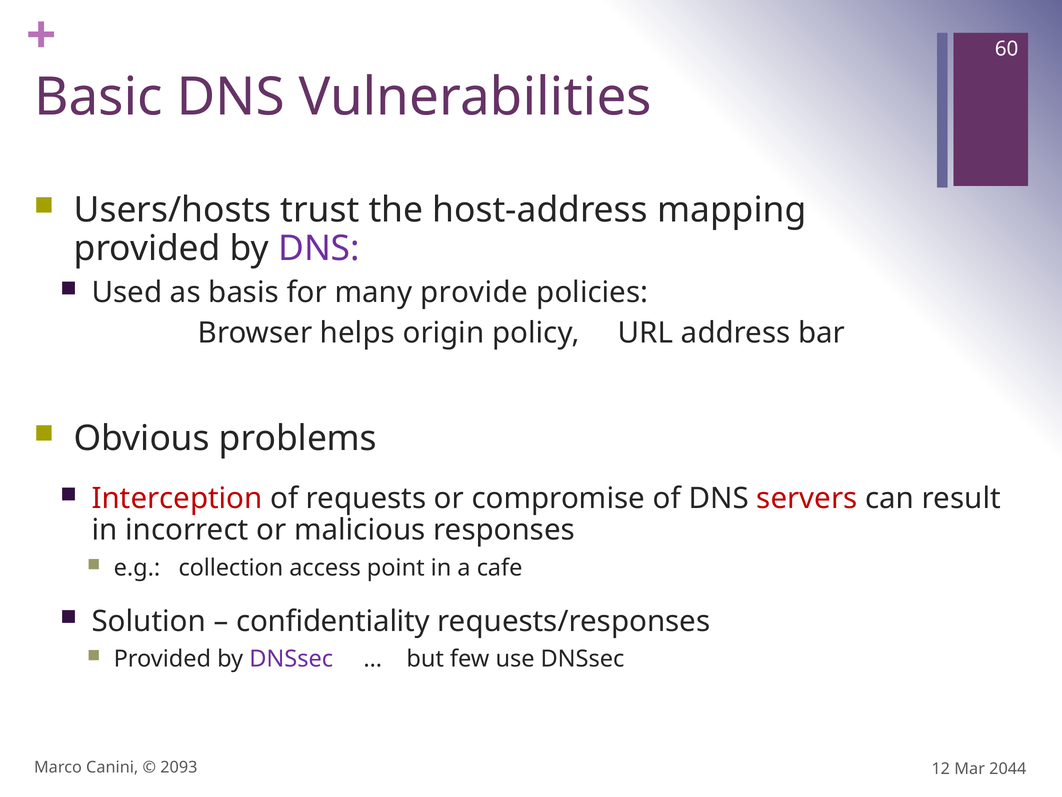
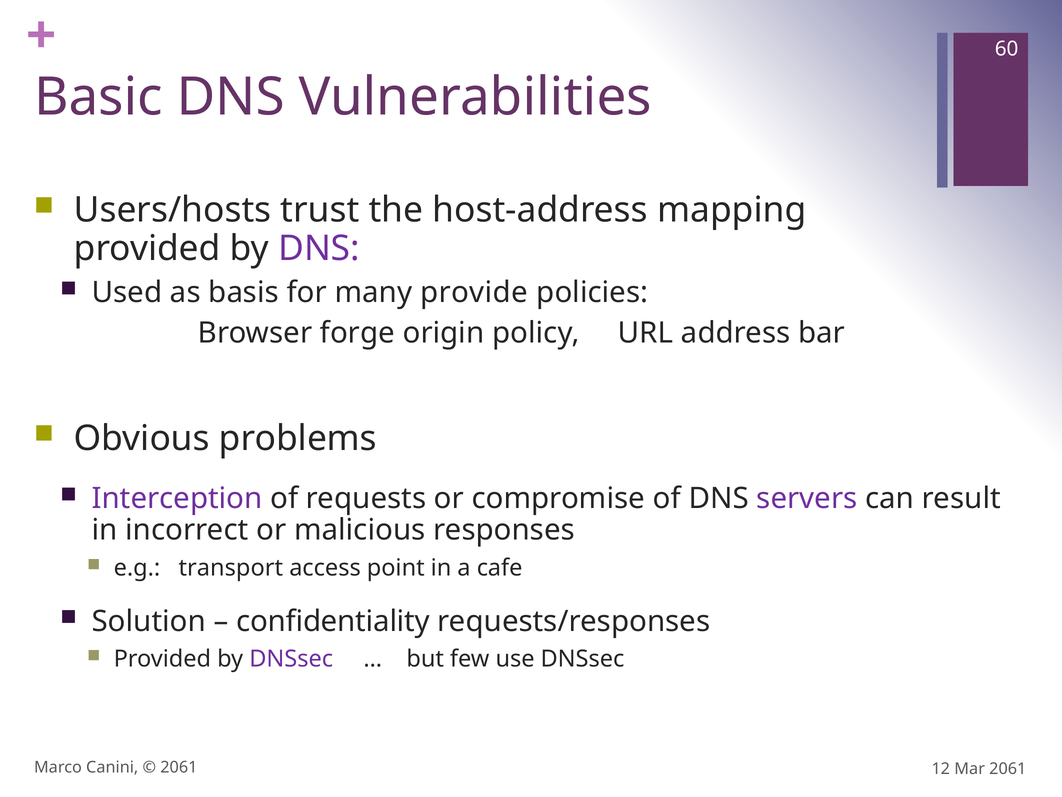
helps: helps -> forge (357, 333)
Interception colour: red -> purple (177, 498)
servers colour: red -> purple (807, 498)
collection: collection -> transport (231, 567)
2093: 2093 -> 2061 (179, 767)
Mar 2044: 2044 -> 2061 (1008, 768)
